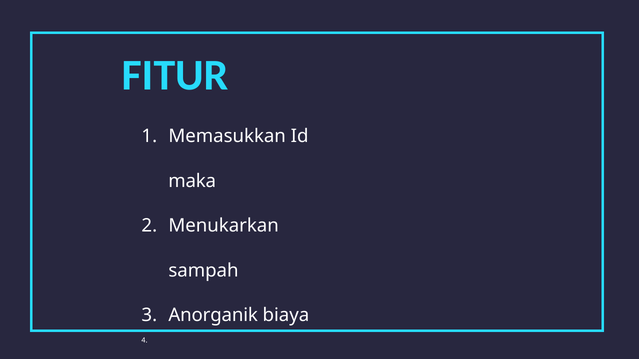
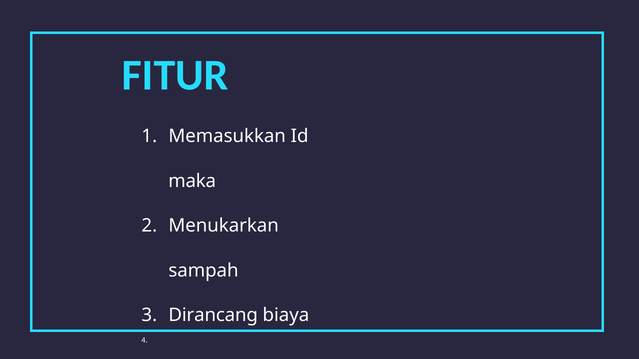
Anorganik: Anorganik -> Dirancang (213, 315)
